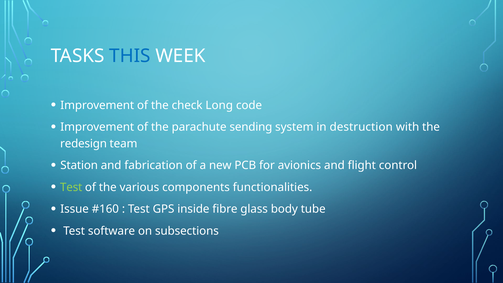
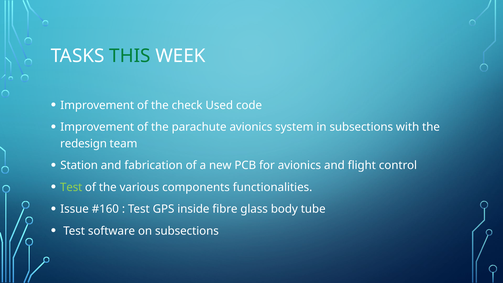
THIS colour: blue -> green (130, 56)
Long: Long -> Used (219, 105)
parachute sending: sending -> avionics (251, 127)
in destruction: destruction -> subsections (361, 127)
